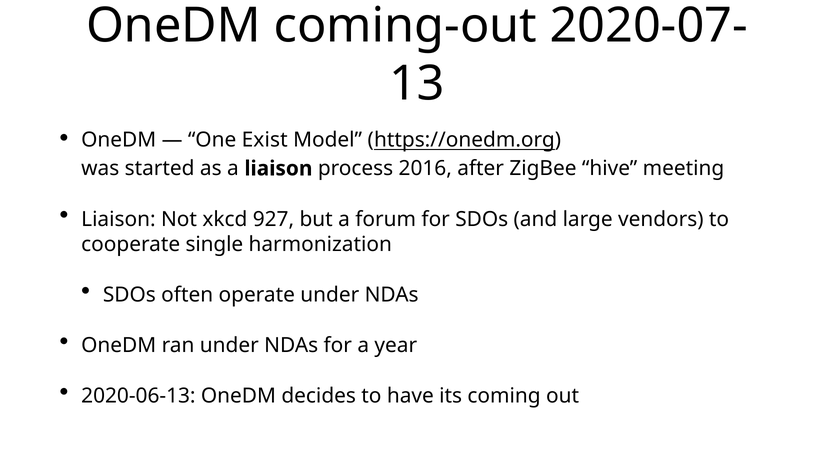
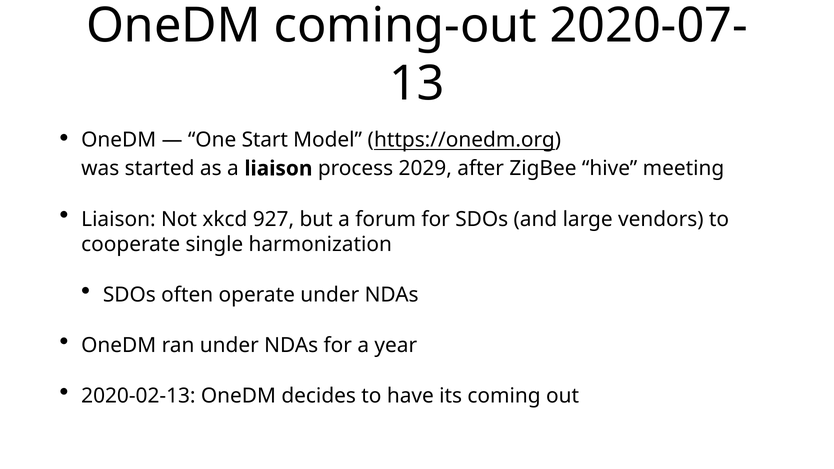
Exist: Exist -> Start (265, 140)
2016: 2016 -> 2029 (425, 169)
2020-06-13: 2020-06-13 -> 2020-02-13 (138, 396)
